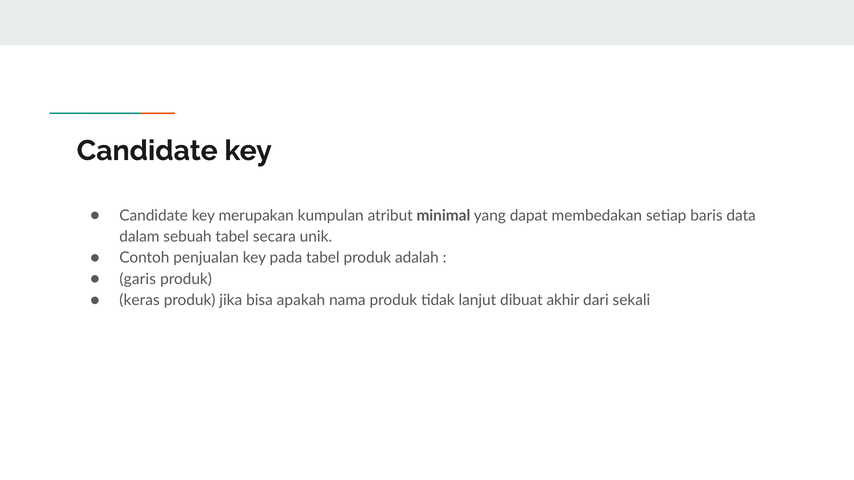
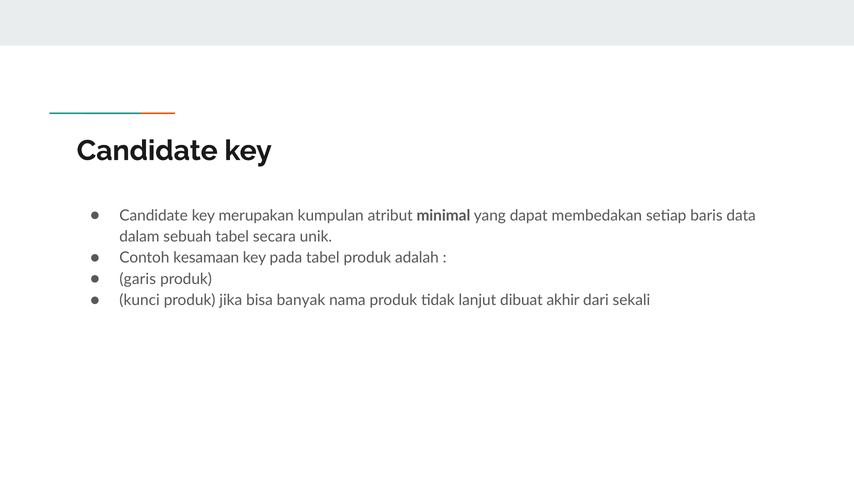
penjualan: penjualan -> kesamaan (206, 258)
keras: keras -> kunci (140, 300)
apakah: apakah -> banyak (301, 300)
